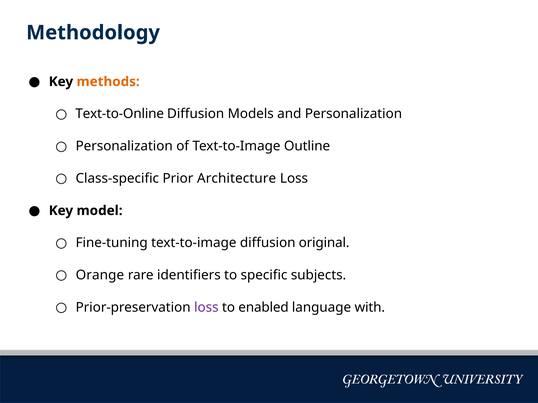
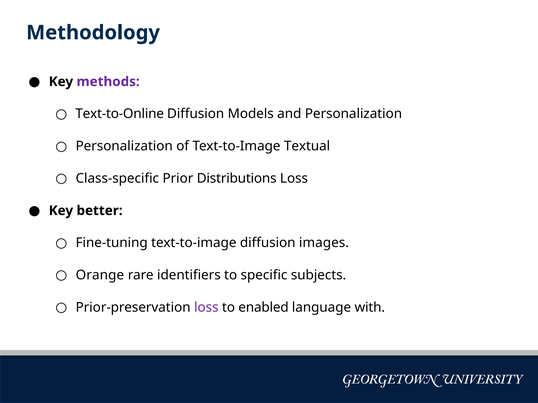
methods colour: orange -> purple (108, 82)
Outline: Outline -> Textual (307, 146)
Architecture: Architecture -> Distributions (237, 179)
model: model -> better (100, 211)
original: original -> images (324, 243)
